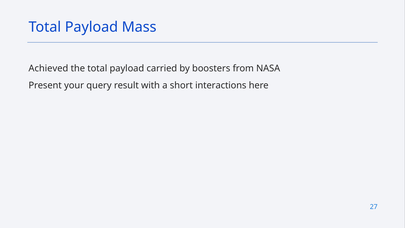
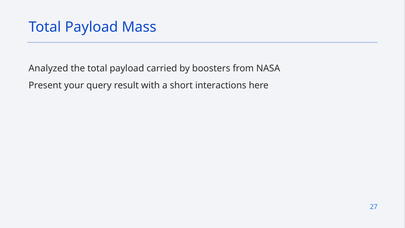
Achieved: Achieved -> Analyzed (48, 68)
